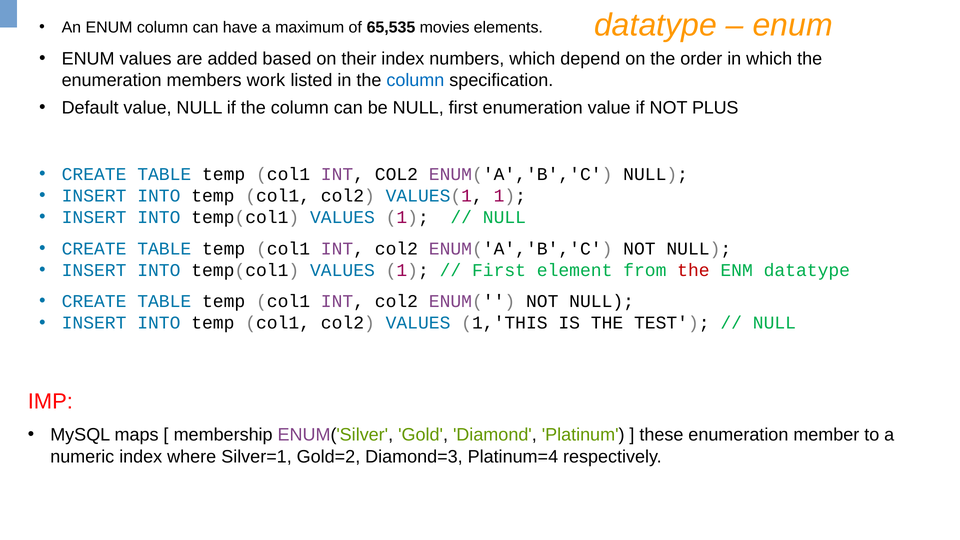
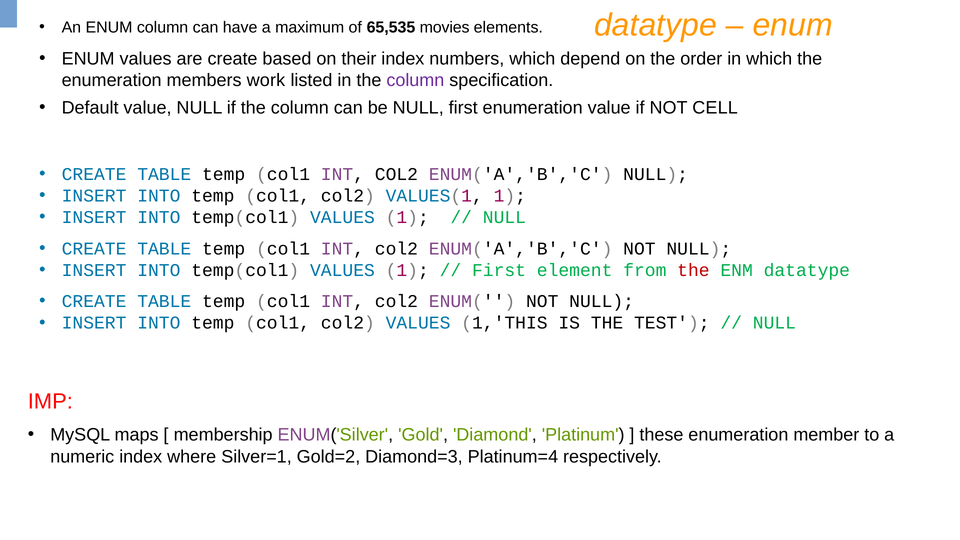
are added: added -> create (233, 59)
column colour: blue -> purple (415, 80)
PLUS: PLUS -> CELL (715, 108)
